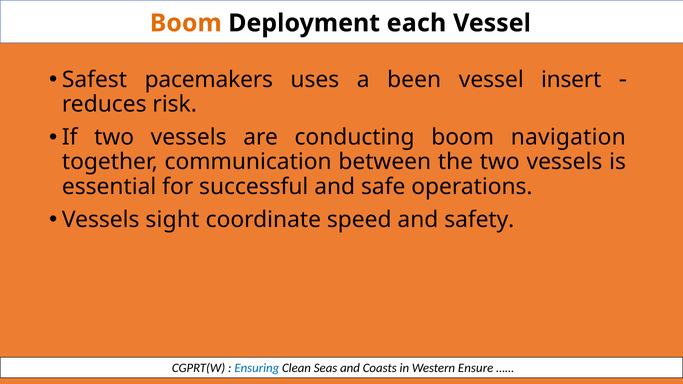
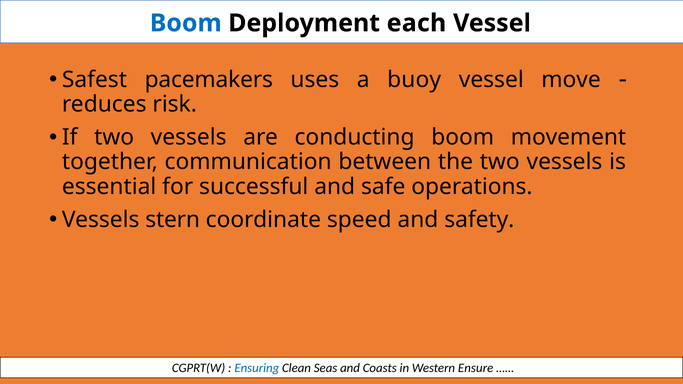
Boom colour: orange -> blue (186, 23)
been: been -> buoy (414, 80)
insert: insert -> move (571, 80)
navigation: navigation -> movement (568, 137)
sight: sight -> stern (173, 220)
